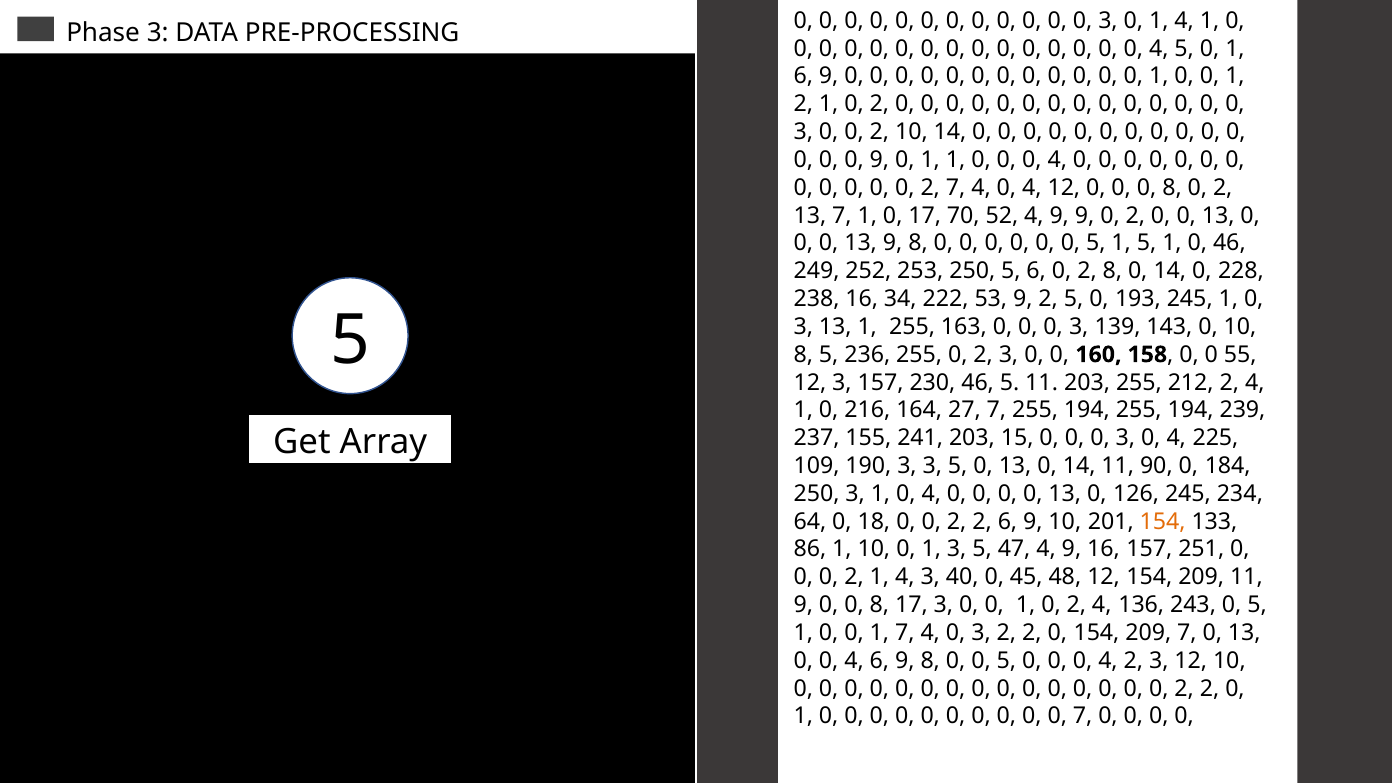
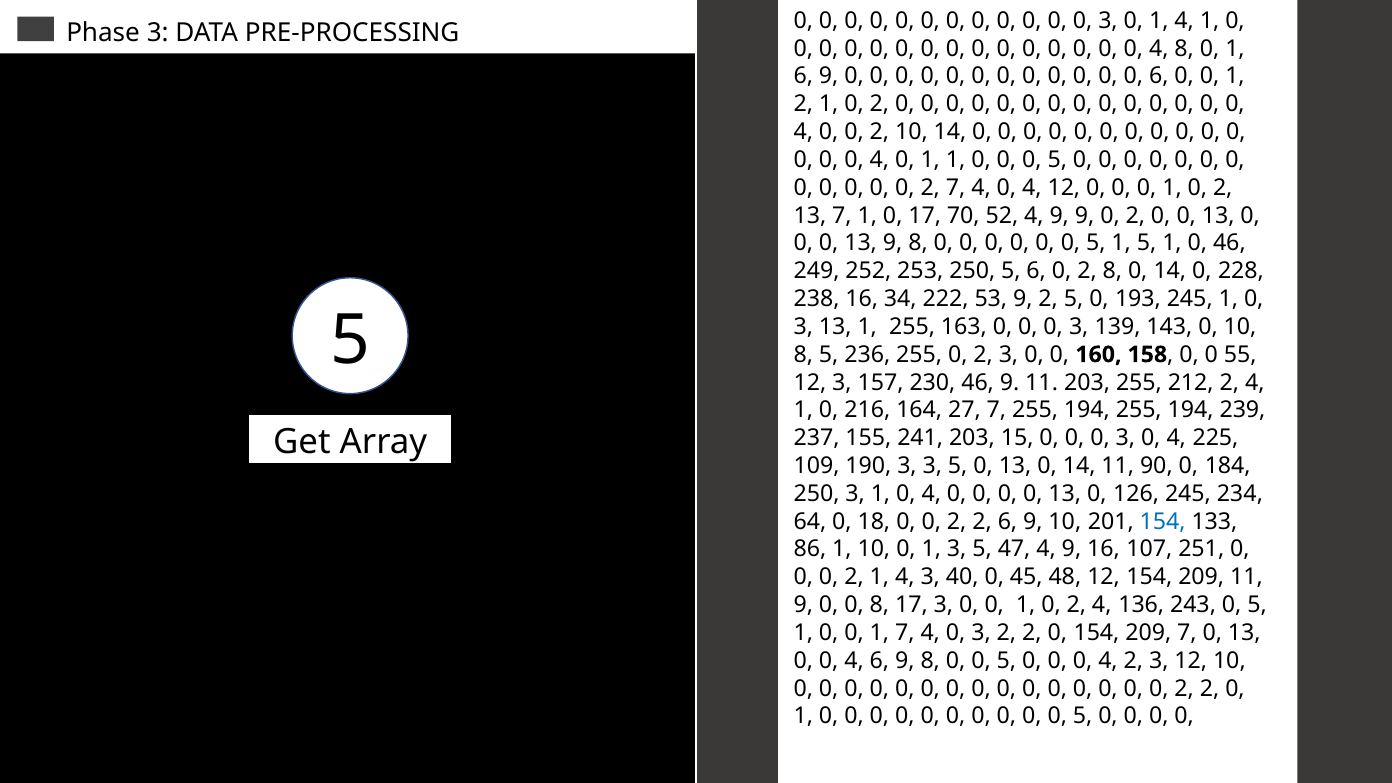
4 5: 5 -> 8 (1184, 48)
0 0 0 1: 1 -> 6 (1159, 76)
3: 3 -> 4 (803, 132)
9: 9 -> 4 (879, 160)
4: 4 -> 5 (1057, 160)
0 0 0 8: 8 -> 1 (1172, 188)
46 5: 5 -> 9 (1010, 382)
154 colour: orange -> blue (1163, 521)
16 157: 157 -> 107 (1149, 549)
7: 7 -> 5 (1083, 716)
